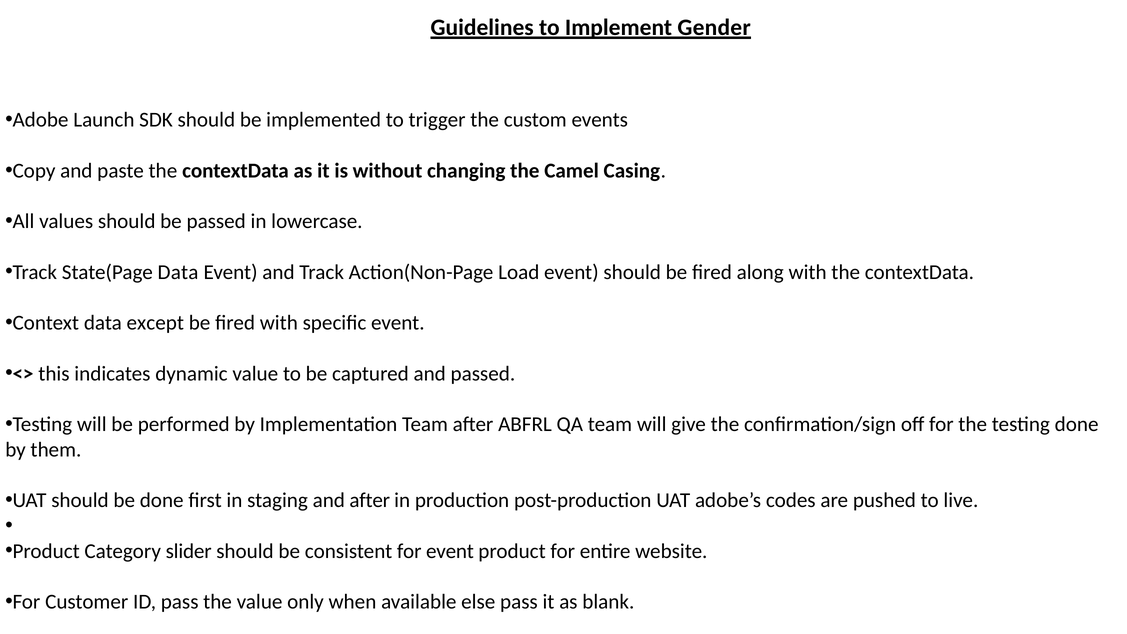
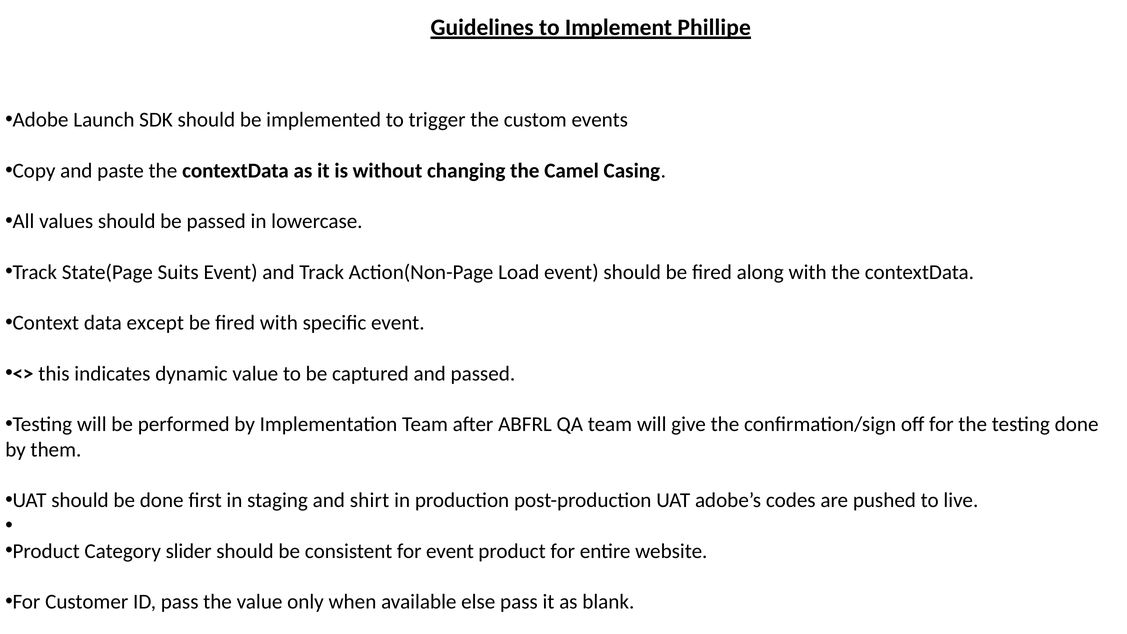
Gender: Gender -> Phillipe (714, 28)
State(Page Data: Data -> Suits (178, 272)
and after: after -> shirt (369, 500)
